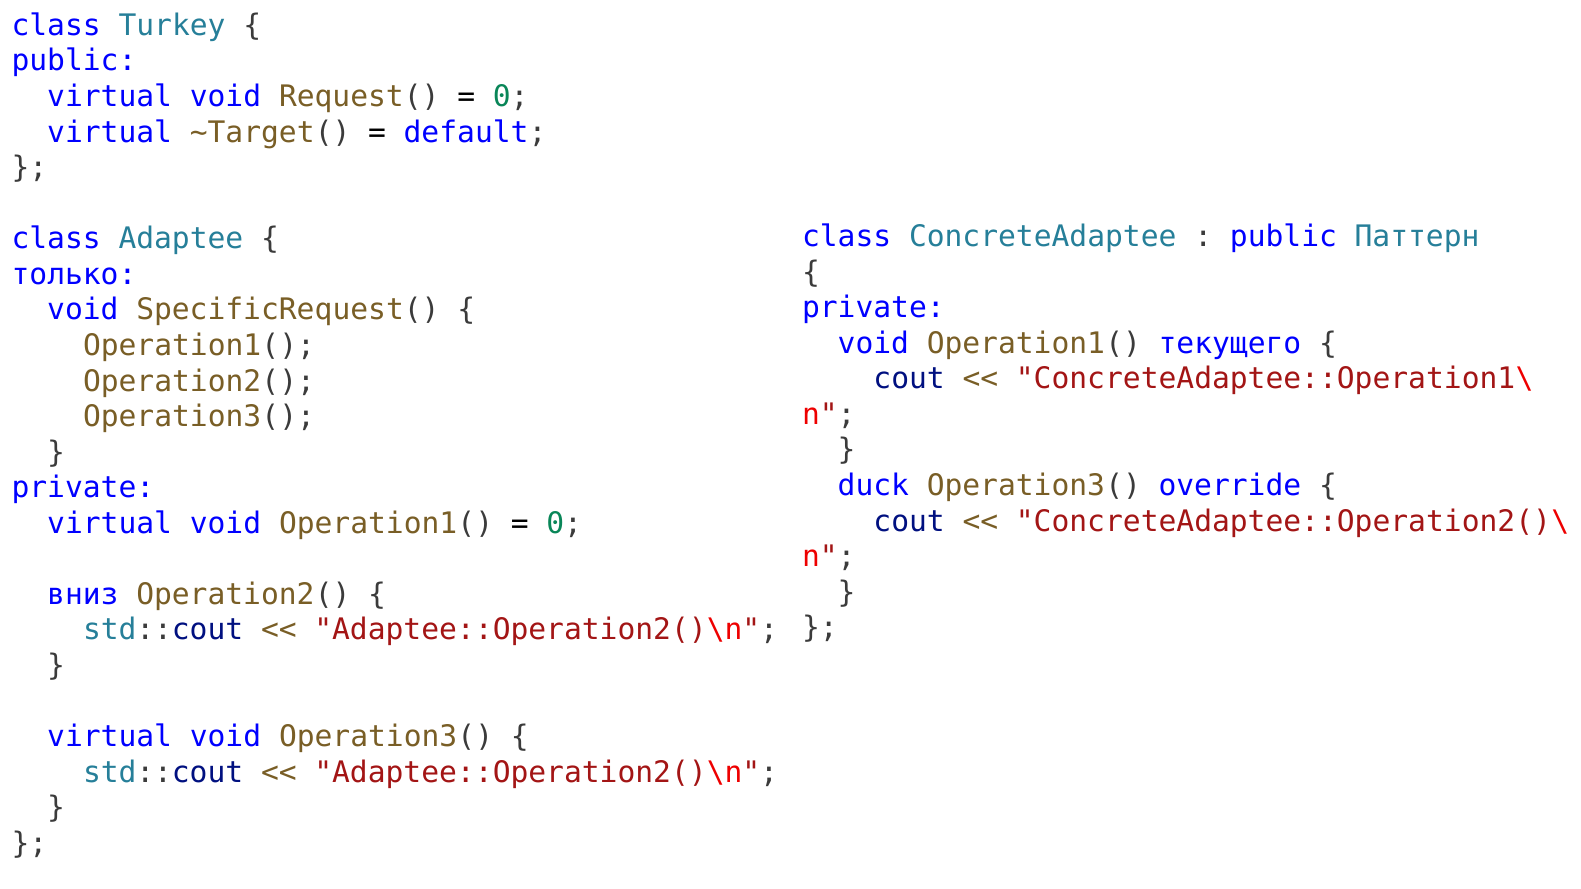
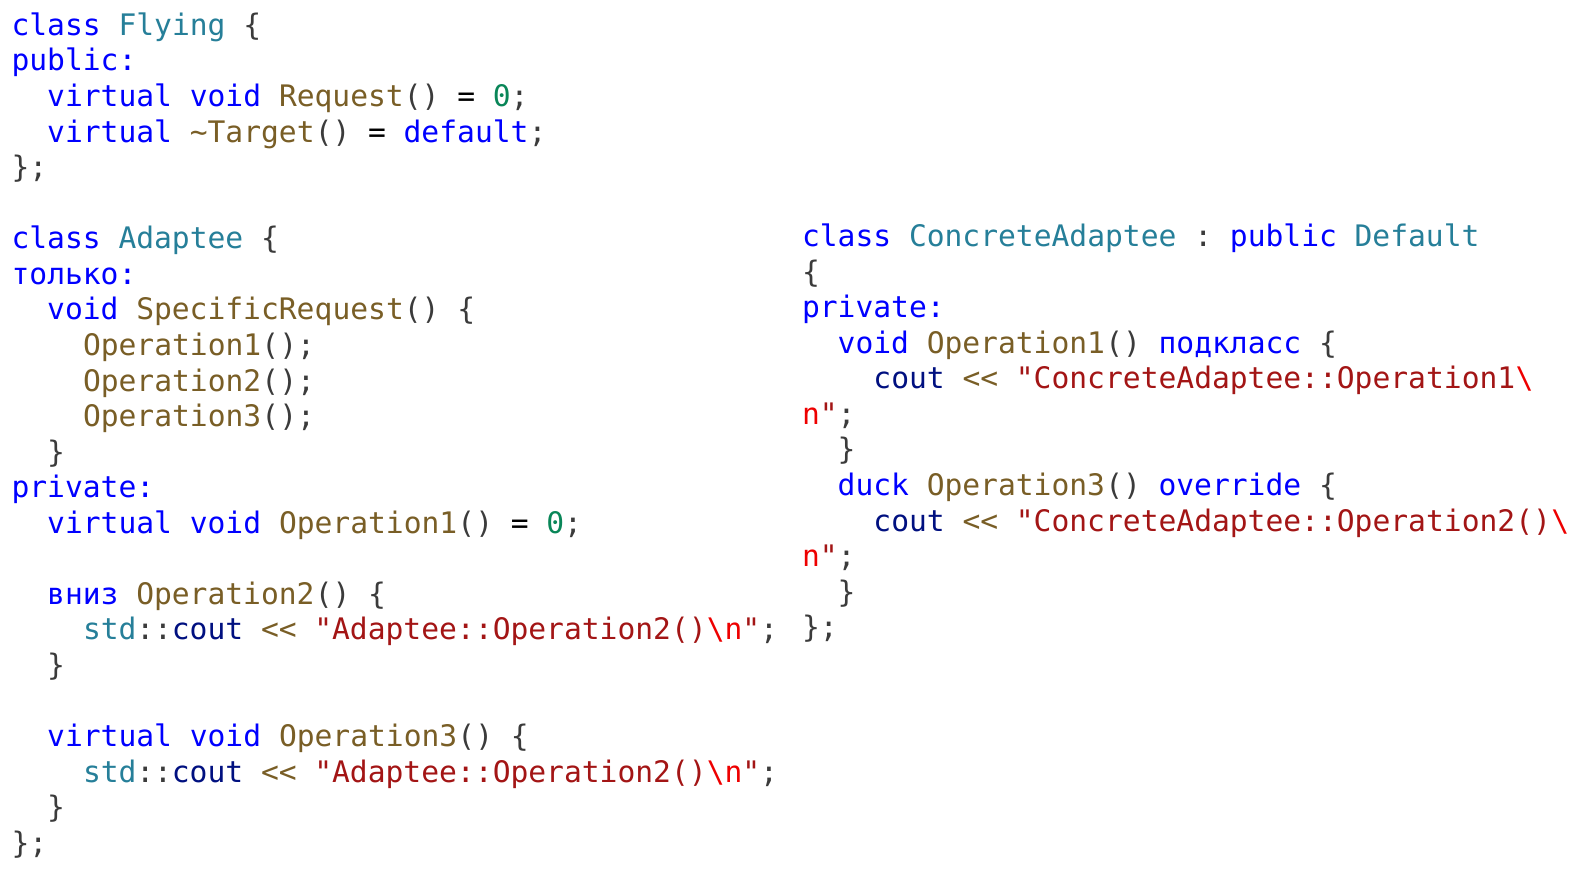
Turkey: Turkey -> Flying (172, 26)
public Паттерн: Паттерн -> Default (1417, 237)
текущего: текущего -> подкласс (1230, 344)
